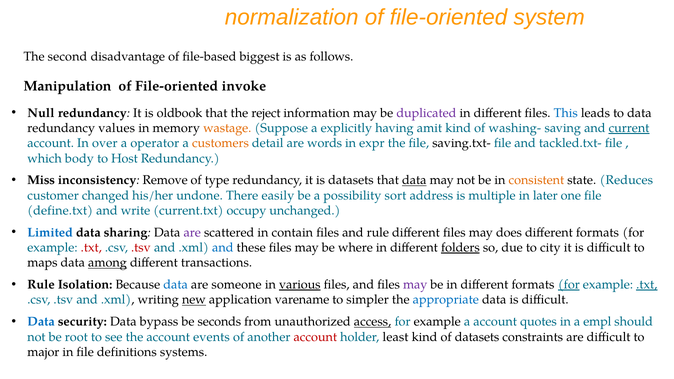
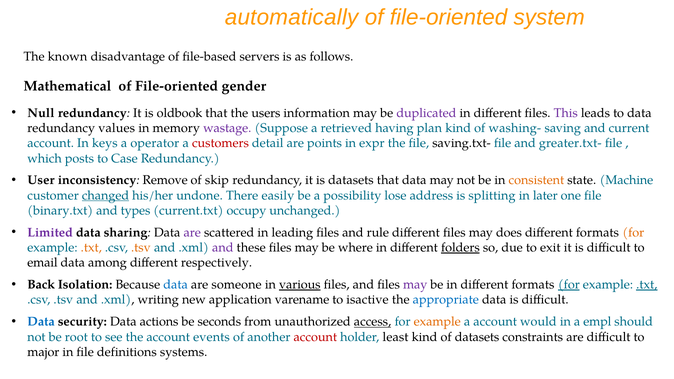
normalization: normalization -> automatically (292, 18)
second: second -> known (68, 57)
biggest: biggest -> servers (260, 57)
Manipulation: Manipulation -> Mathematical (67, 86)
invoke: invoke -> gender (244, 86)
reject: reject -> users (266, 113)
This colour: blue -> purple (566, 113)
wastage colour: orange -> purple (227, 128)
explicitly: explicitly -> retrieved (346, 128)
amit: amit -> plan (429, 128)
current underline: present -> none (629, 128)
over: over -> keys (105, 143)
customers colour: orange -> red (220, 143)
words: words -> points (325, 143)
tackled.txt-: tackled.txt- -> greater.txt- (570, 143)
body: body -> posts (79, 158)
Host: Host -> Case (124, 158)
Miss: Miss -> User (41, 180)
type: type -> skip (217, 180)
data underline: present -> none (414, 180)
Reduces: Reduces -> Machine (627, 180)
changed underline: none -> present (106, 195)
sort: sort -> lose (395, 195)
multiple: multiple -> splitting (492, 195)
define.txt: define.txt -> binary.txt (60, 211)
write: write -> types (136, 211)
Limited colour: blue -> purple (50, 233)
contain: contain -> leading (292, 233)
for colour: black -> orange (633, 233)
.txt colour: red -> orange (91, 248)
.tsv colour: red -> orange (141, 248)
and colour: blue -> purple (223, 248)
city: city -> exit (550, 248)
maps: maps -> email (42, 263)
among underline: present -> none (107, 263)
transactions: transactions -> respectively (216, 263)
Rule: Rule -> Back (41, 285)
new underline: present -> none (194, 300)
simpler: simpler -> isactive (368, 300)
bypass: bypass -> actions (159, 322)
example colour: black -> orange (437, 322)
quotes: quotes -> would (538, 322)
